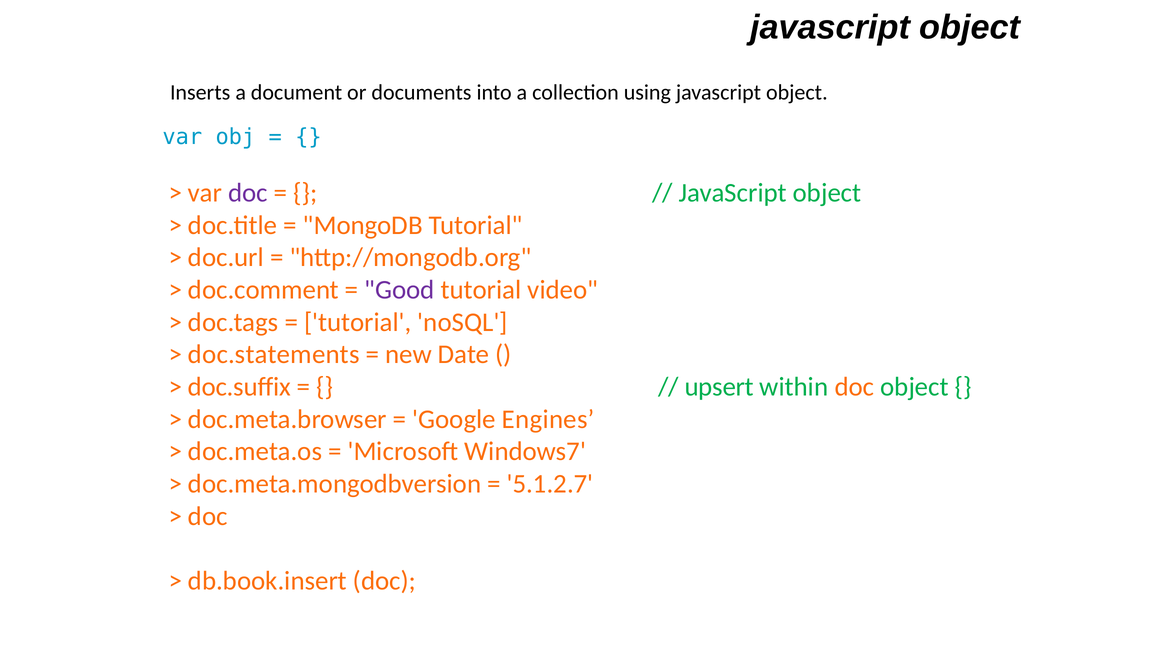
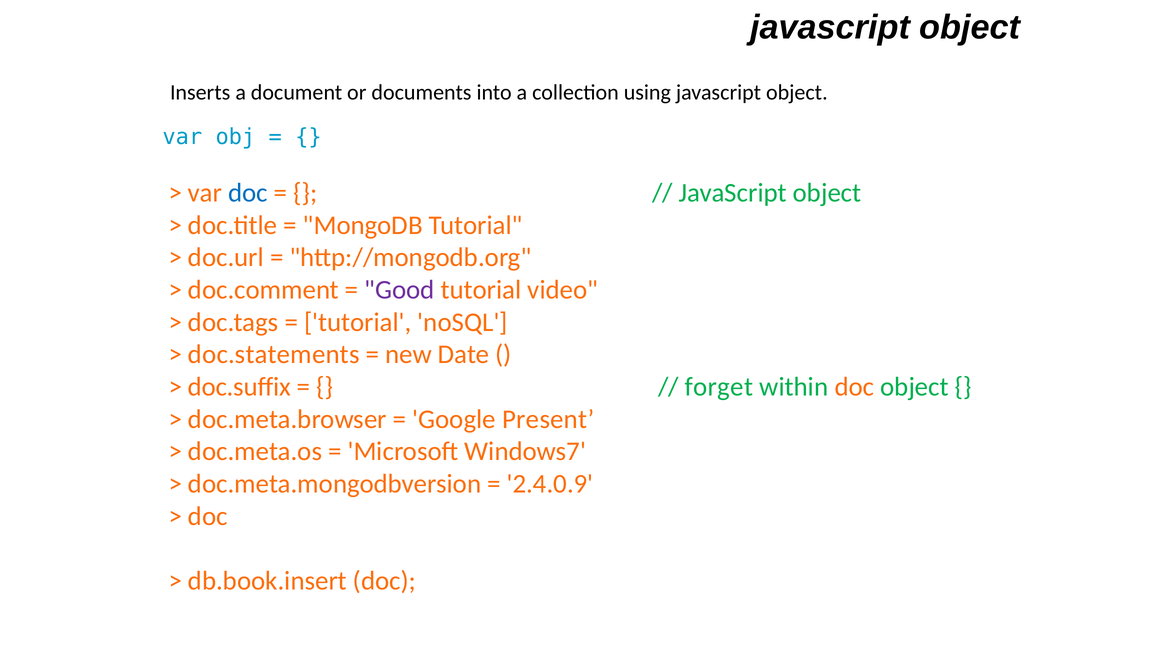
doc colour: purple -> blue (248, 193)
upsert: upsert -> forget (719, 387)
Engines: Engines -> Present (548, 419)
5.1.2.7: 5.1.2.7 -> 2.4.0.9 (550, 484)
